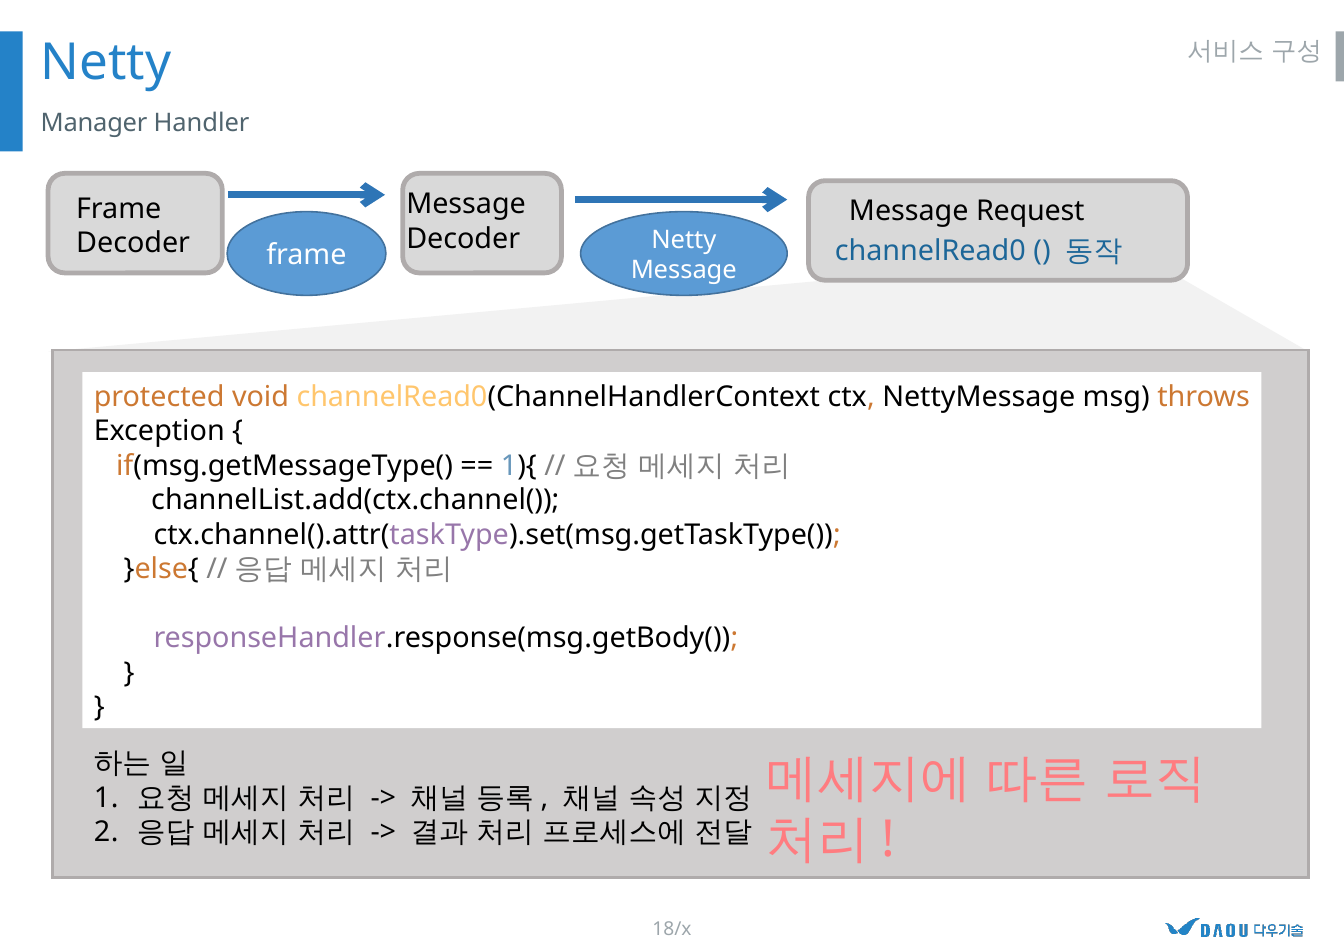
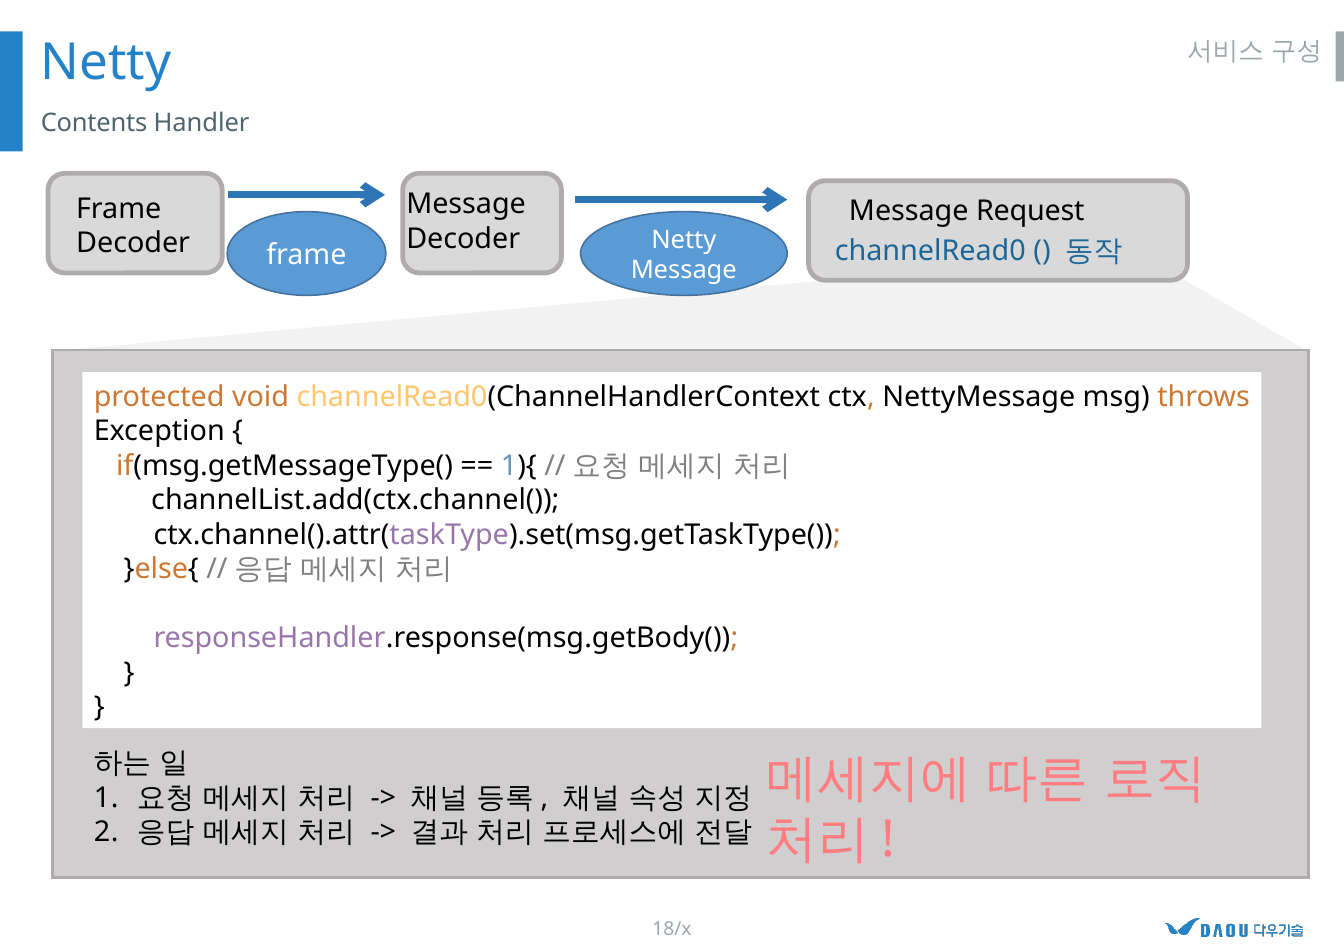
Manager: Manager -> Contents (94, 123)
